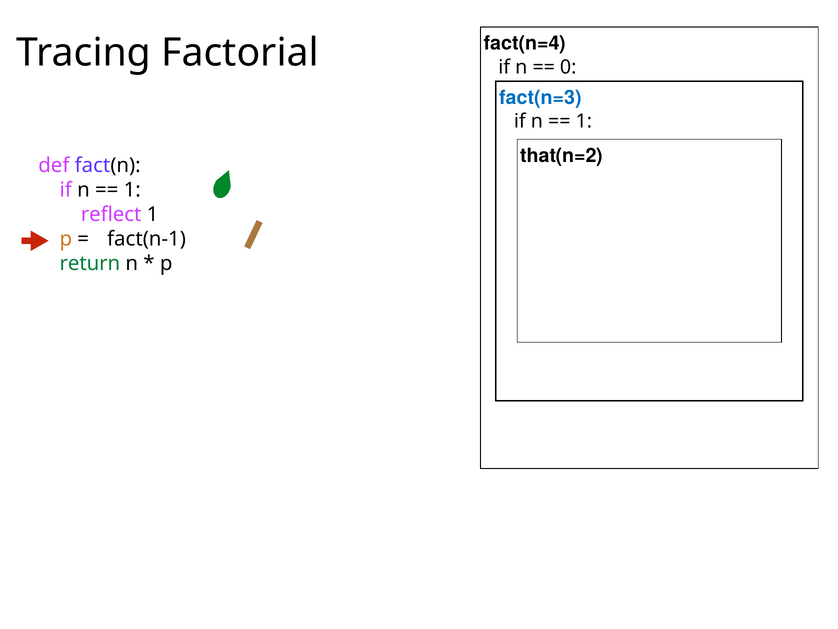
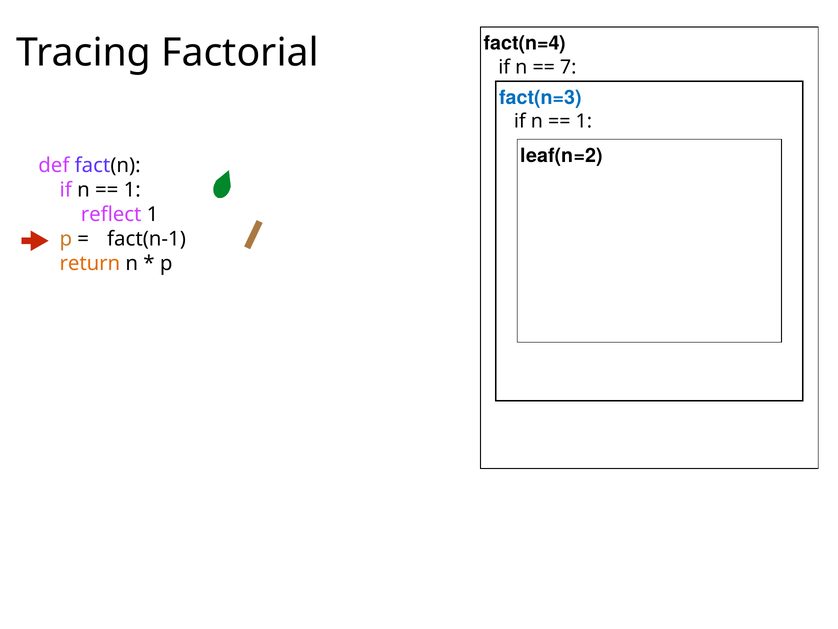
0: 0 -> 7 (568, 67)
that(n=2: that(n=2 -> leaf(n=2 (562, 156)
return colour: green -> orange (90, 263)
